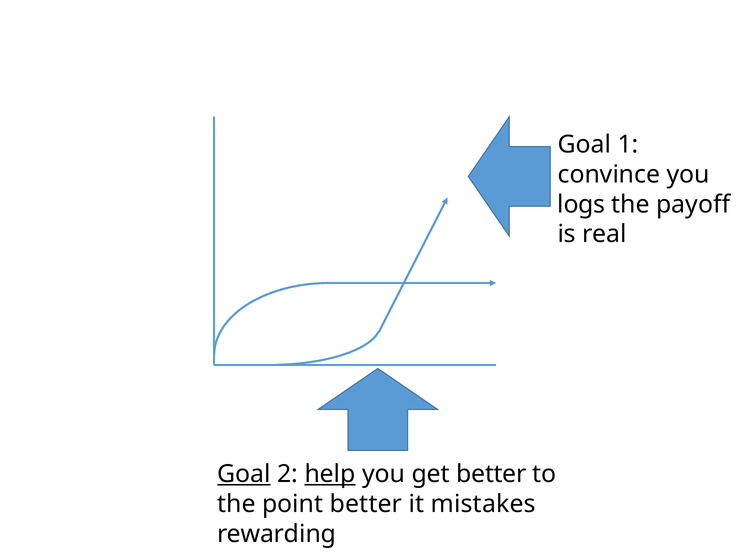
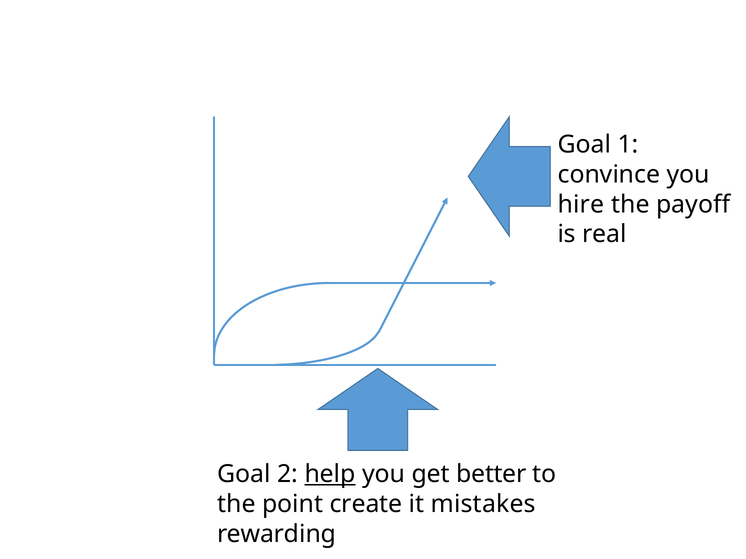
logs: logs -> hire (581, 205)
Goal underline: present -> none (244, 475)
point better: better -> create (366, 504)
